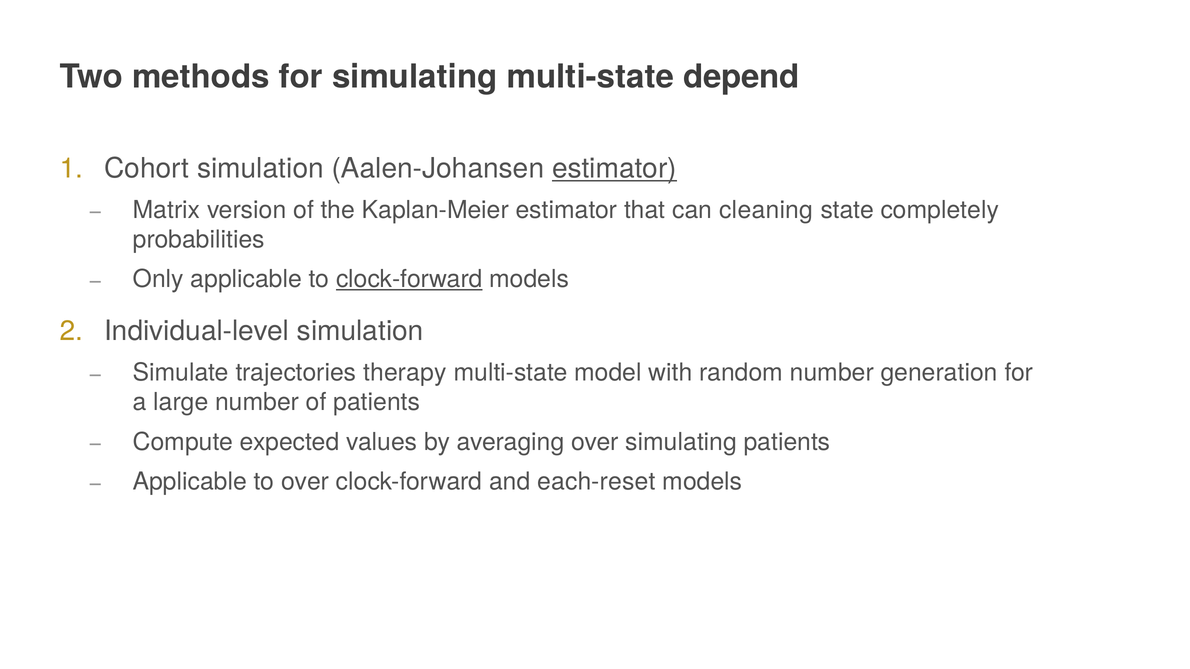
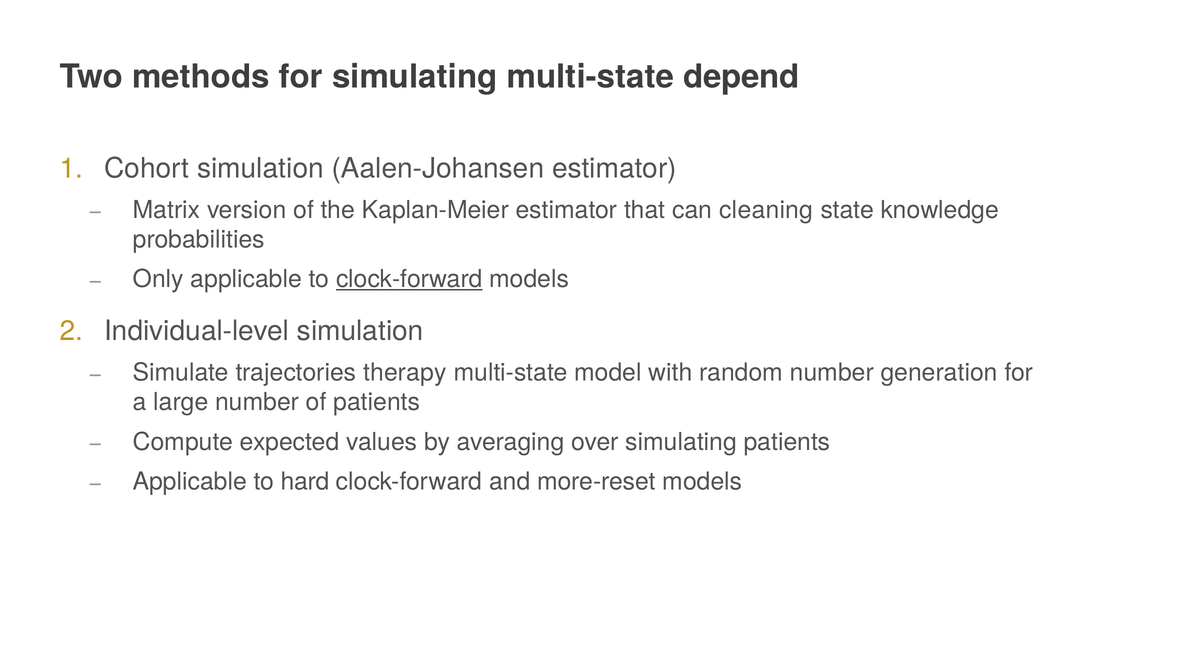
estimator underline: present -> none (614, 169)
completely: completely -> knowledge (940, 210)
to over: over -> hard (305, 482)
each-reset: each-reset -> more-reset (596, 482)
